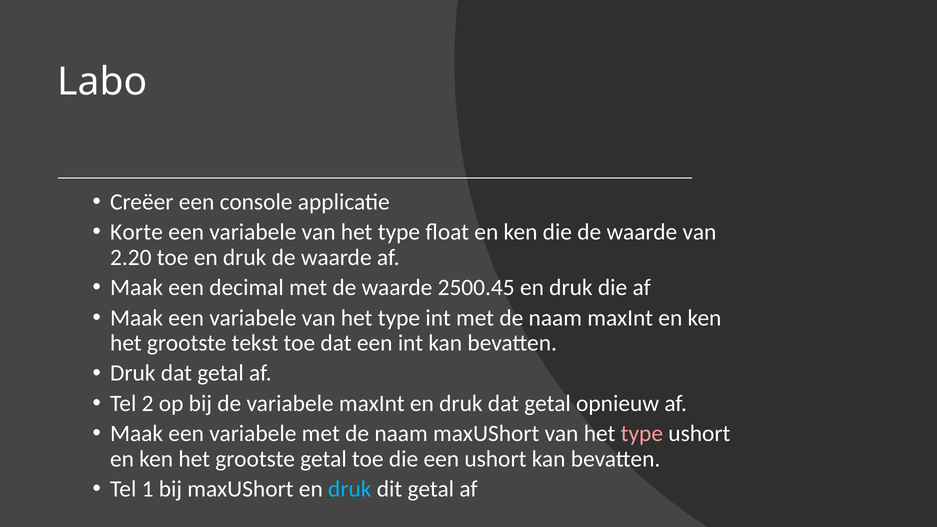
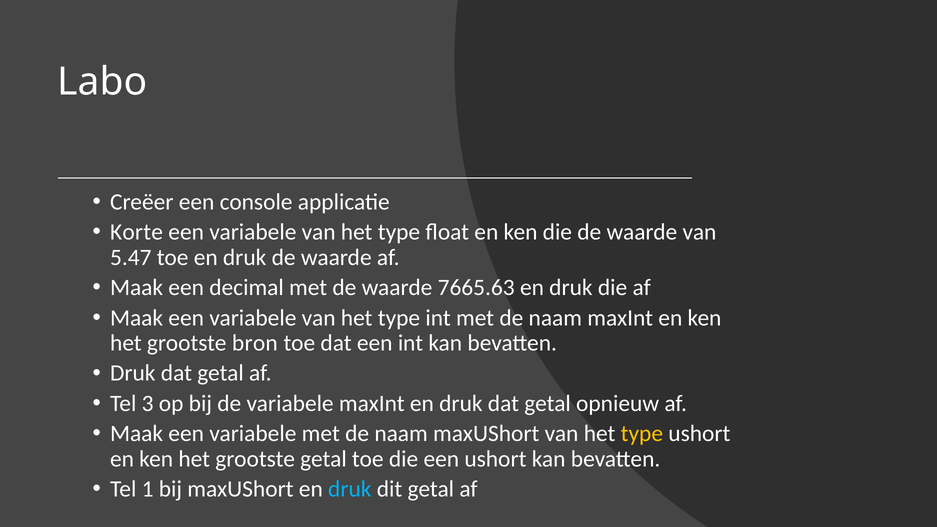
2.20: 2.20 -> 5.47 (131, 258)
2500.45: 2500.45 -> 7665.63 (476, 288)
tekst: tekst -> bron (255, 343)
2: 2 -> 3 (148, 403)
type colour: pink -> yellow (642, 434)
